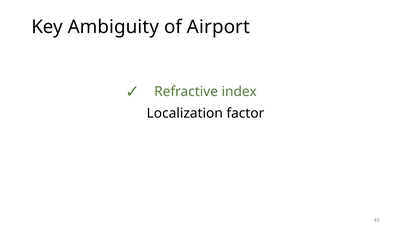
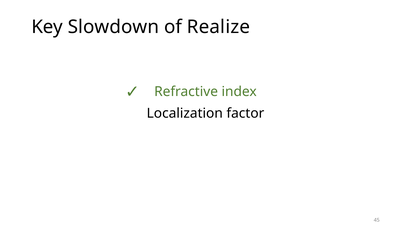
Ambiguity: Ambiguity -> Slowdown (113, 27)
Airport: Airport -> Realize (218, 27)
